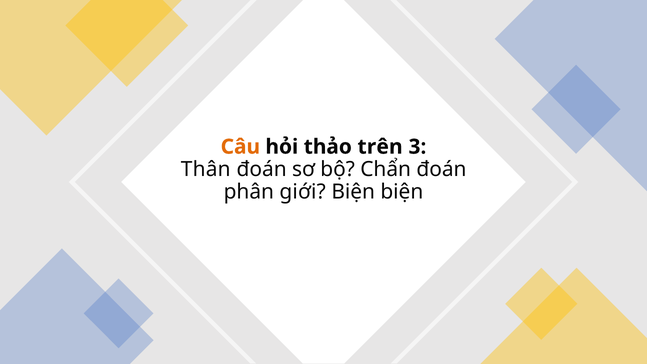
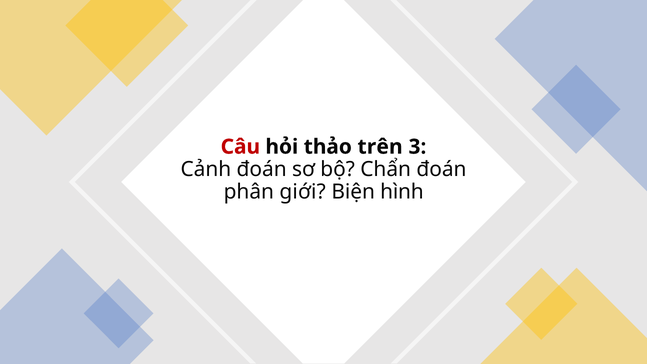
Câu colour: orange -> red (240, 147)
Thân: Thân -> Cảnh (206, 169)
Biện biện: biện -> hình (402, 192)
